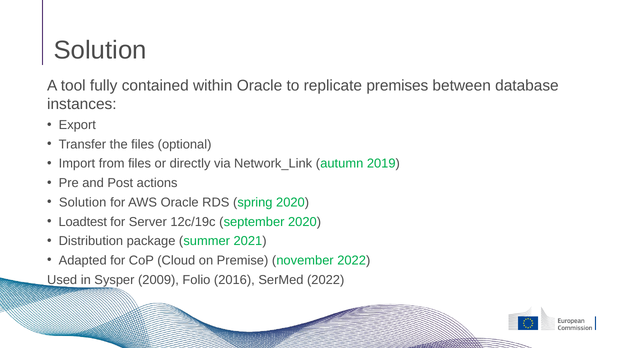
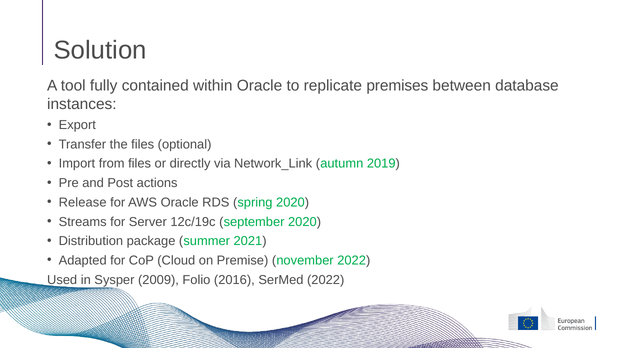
Solution: Solution -> Release (83, 202)
Loadtest: Loadtest -> Streams (83, 222)
